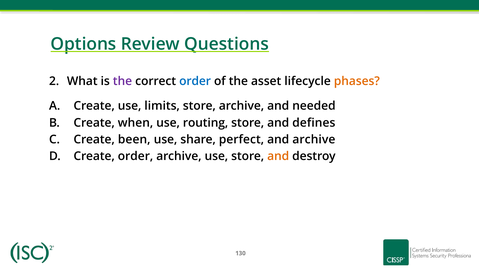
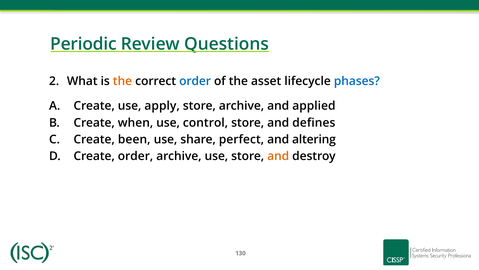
Options: Options -> Periodic (84, 44)
the colour: purple -> orange (122, 81)
phases colour: orange -> blue (357, 81)
limits: limits -> apply (162, 106)
needed: needed -> applied (314, 106)
routing: routing -> control (205, 122)
and archive: archive -> altering (314, 139)
